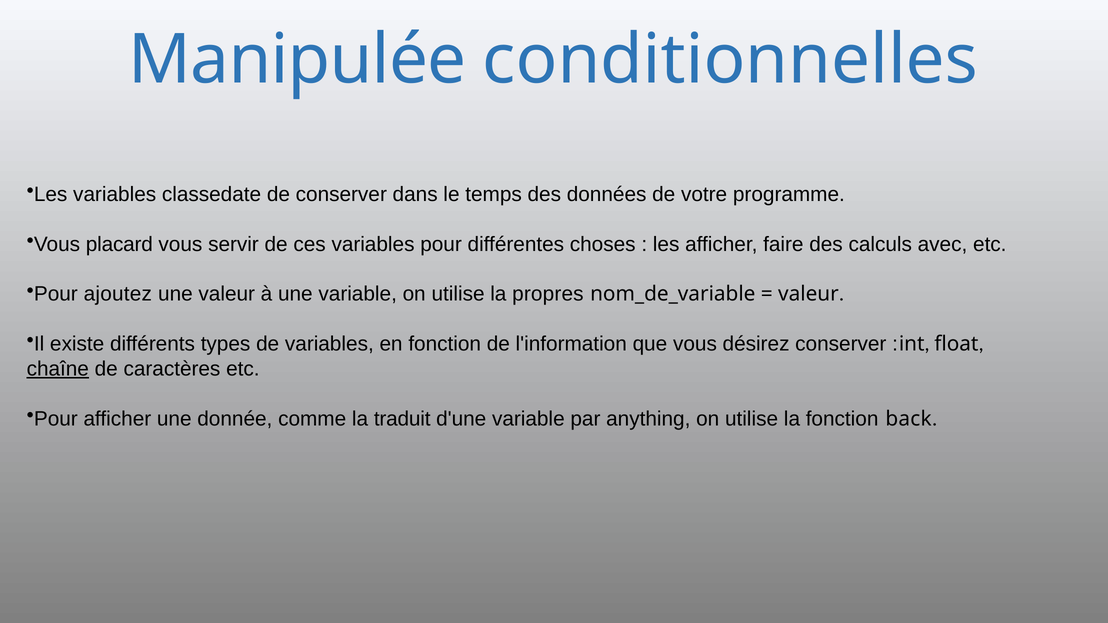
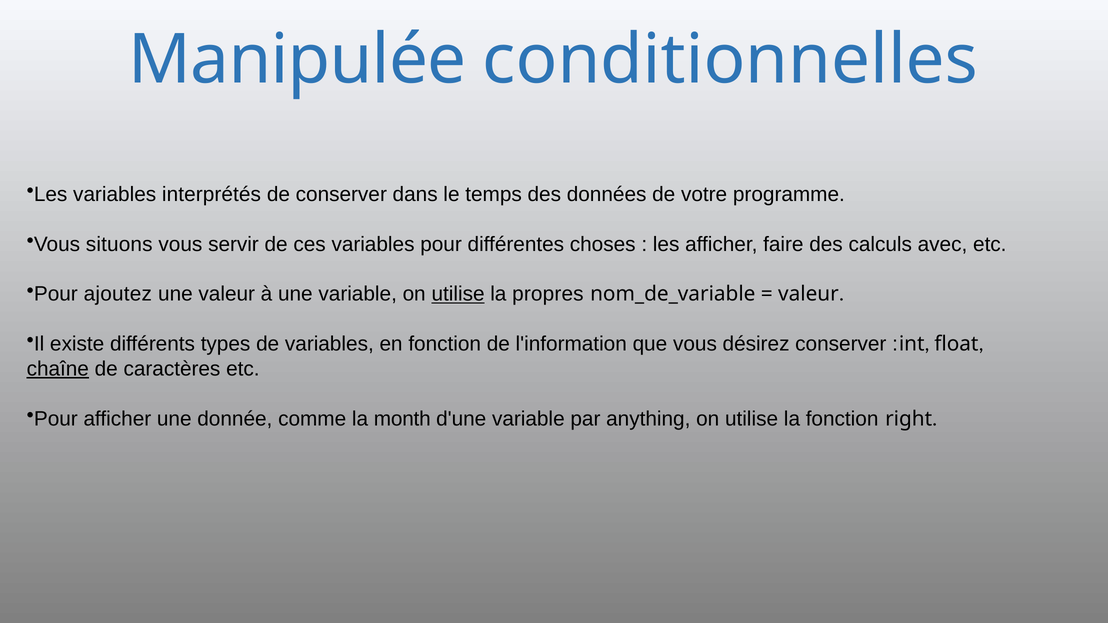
classedate: classedate -> interprétés (211, 194)
placard: placard -> situons (119, 244)
utilise underline: none -> present (458, 294)
traduit: traduit -> month (402, 419)
back: back -> right (909, 419)
